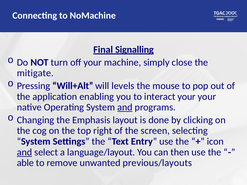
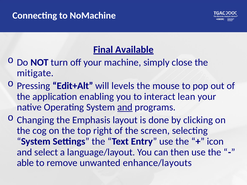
Signalling: Signalling -> Available (134, 50)
Will+Alt: Will+Alt -> Edit+Alt (73, 86)
interact your: your -> lean (186, 97)
and underline: present -> none (24, 152)
previous/layouts: previous/layouts -> enhance/layouts (157, 163)
